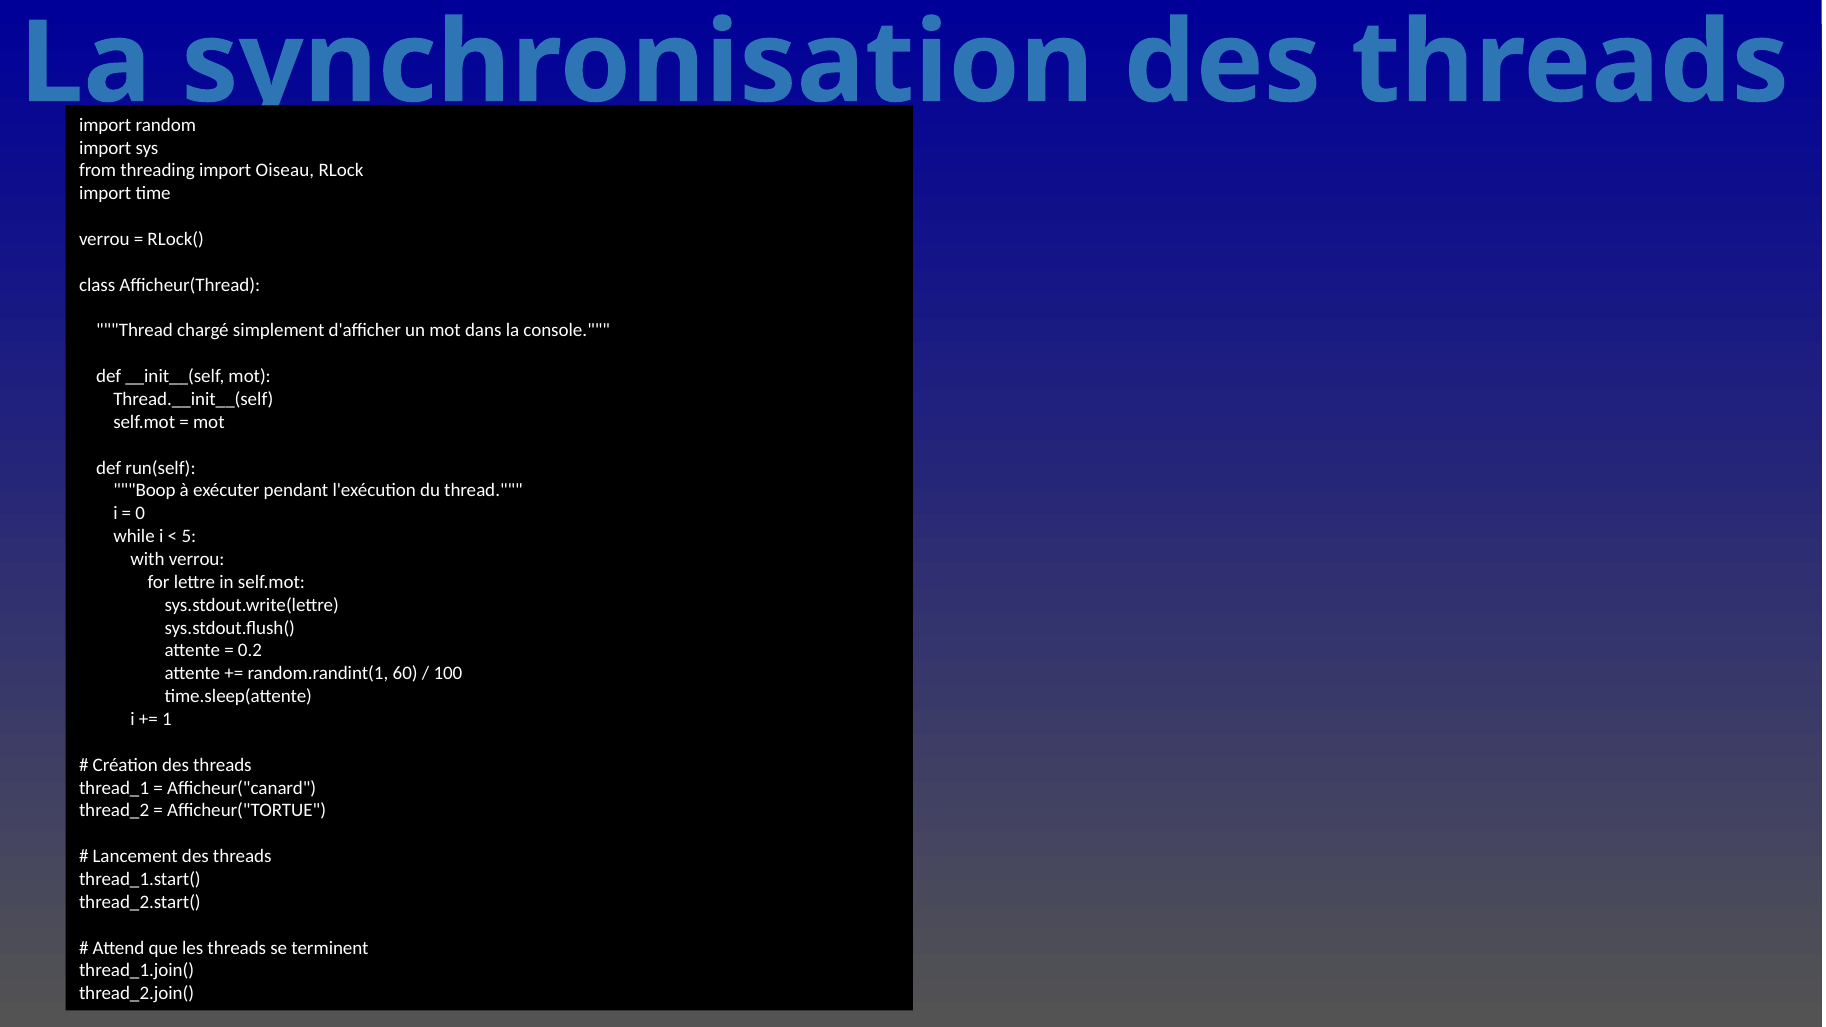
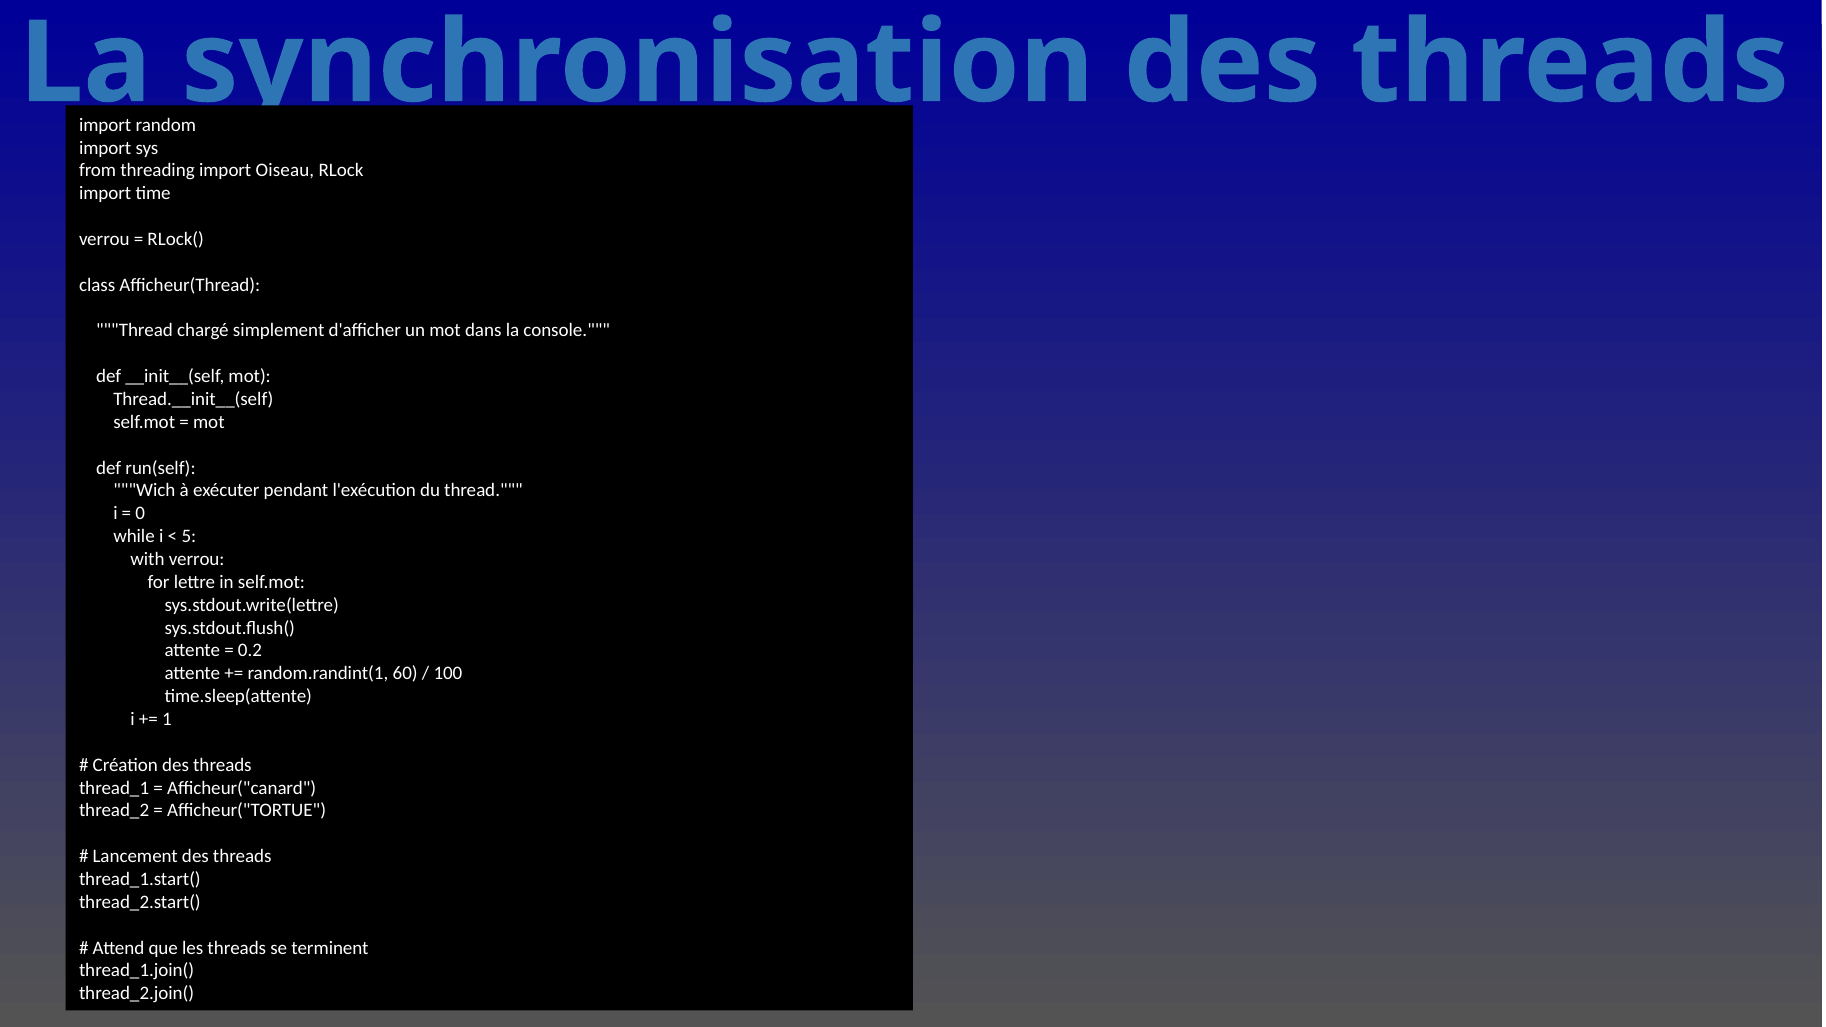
Boop: Boop -> Wich (144, 491)
